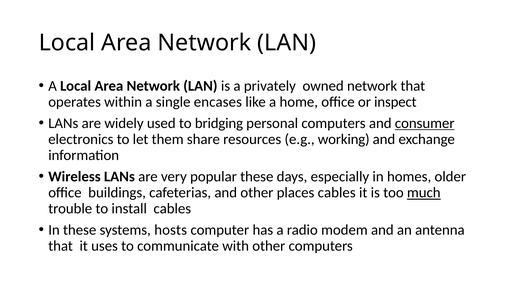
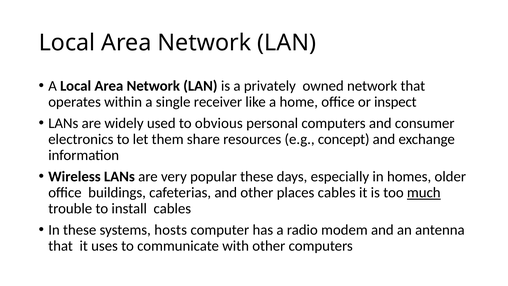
encases: encases -> receiver (218, 102)
bridging: bridging -> obvious (219, 123)
consumer underline: present -> none (425, 123)
working: working -> concept (344, 139)
